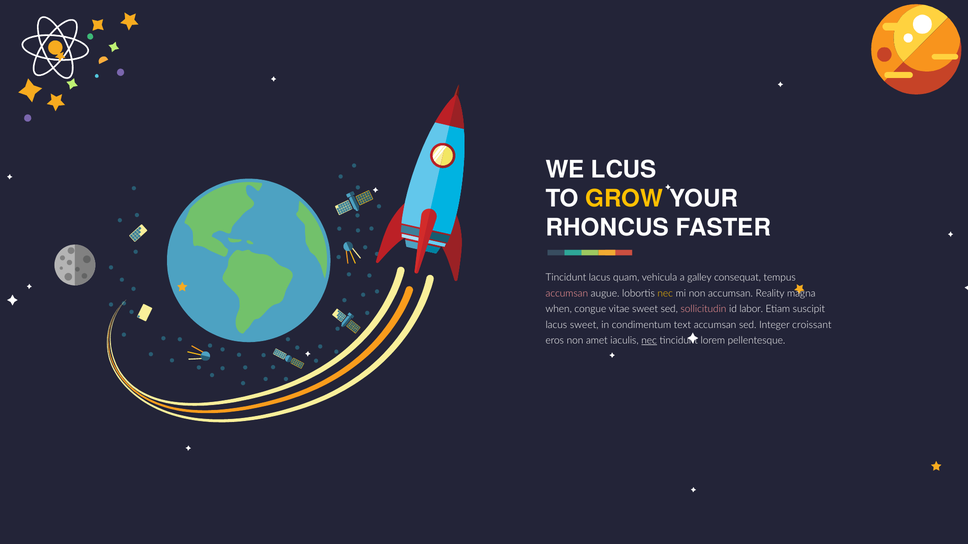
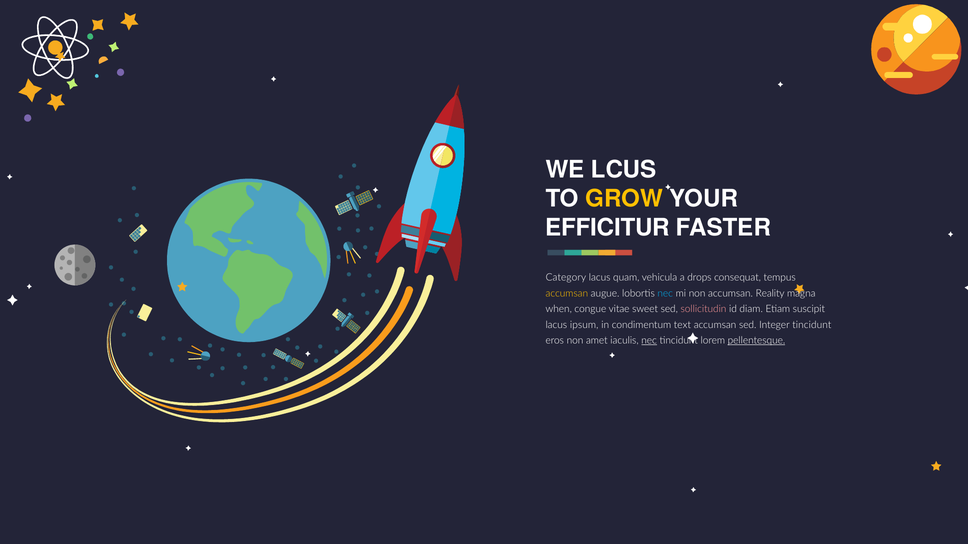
RHONCUS: RHONCUS -> EFFICITUR (608, 228)
Tincidunt: Tincidunt -> Category (566, 278)
galley: galley -> drops (699, 278)
accumsan colour: pink -> yellow (567, 293)
nec colour: yellow -> light blue (665, 293)
labor: labor -> diam (751, 309)
lacus sweet: sweet -> ipsum (584, 325)
Integer croissant: croissant -> tincidunt (812, 325)
pellentesque underline: none -> present (756, 341)
